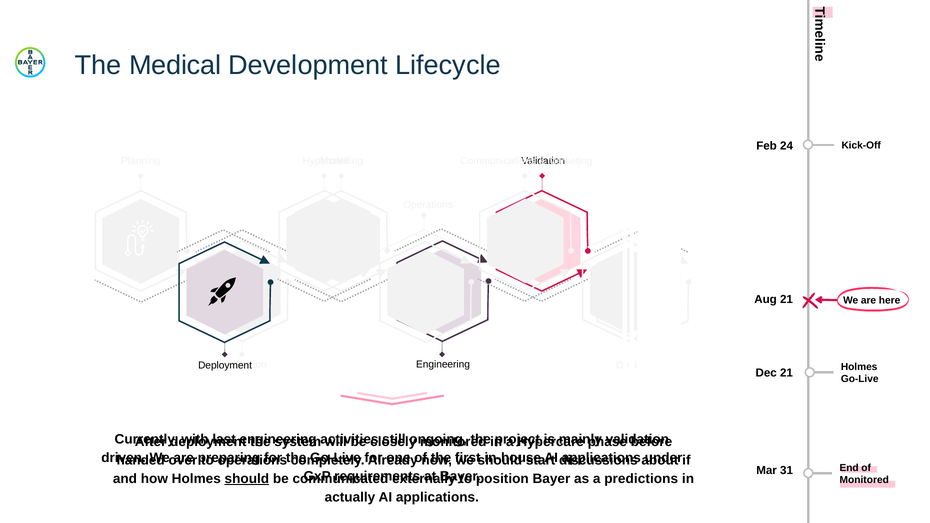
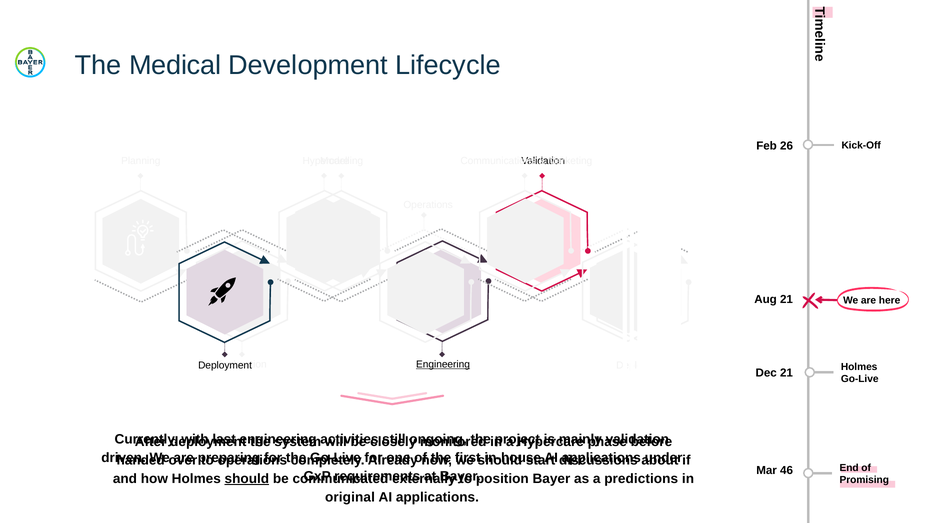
24: 24 -> 26 (787, 146)
Engineering underline: none -> present (443, 365)
31: 31 -> 46 (787, 471)
Monitored: Monitored -> Promising (864, 480)
actually: actually -> original (350, 497)
